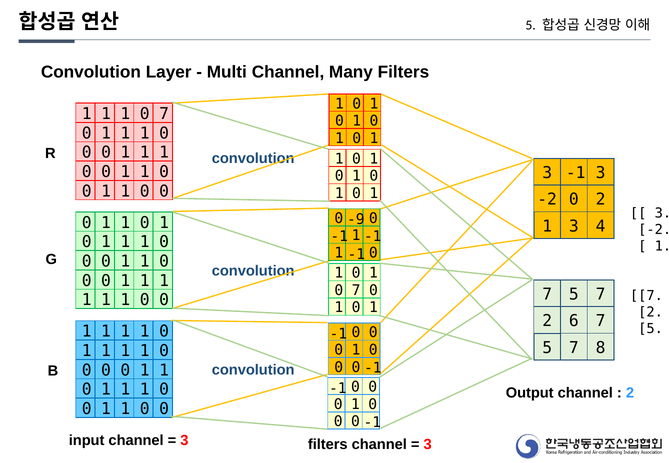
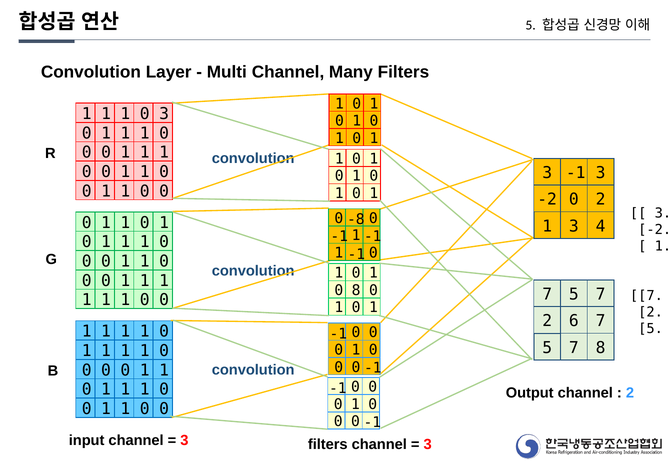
1 1 0 7: 7 -> 3 (164, 114)
-9: -9 -> -8 (356, 219)
7: 7 -> 8 (356, 290)
